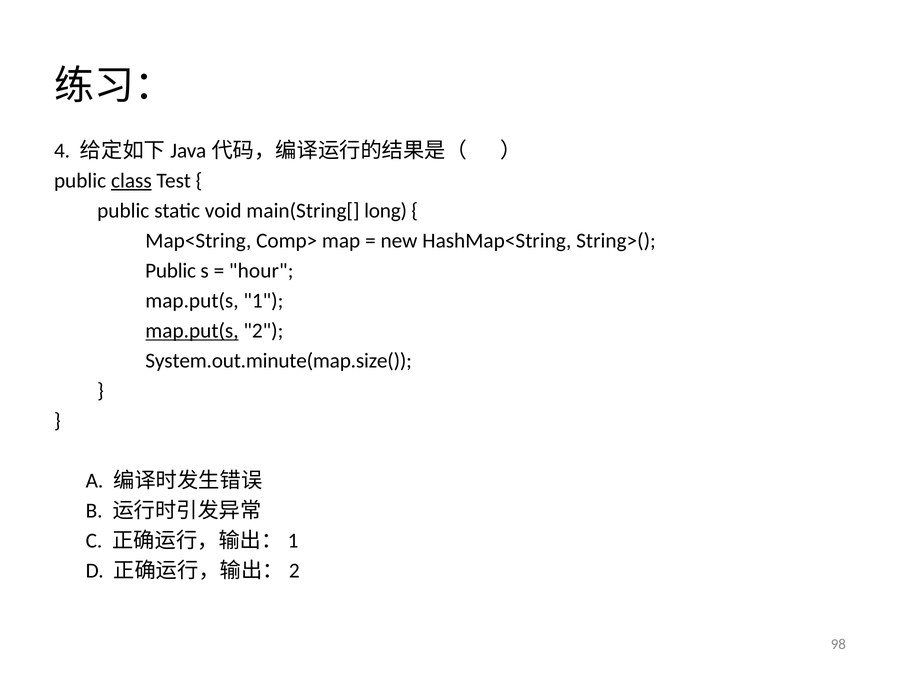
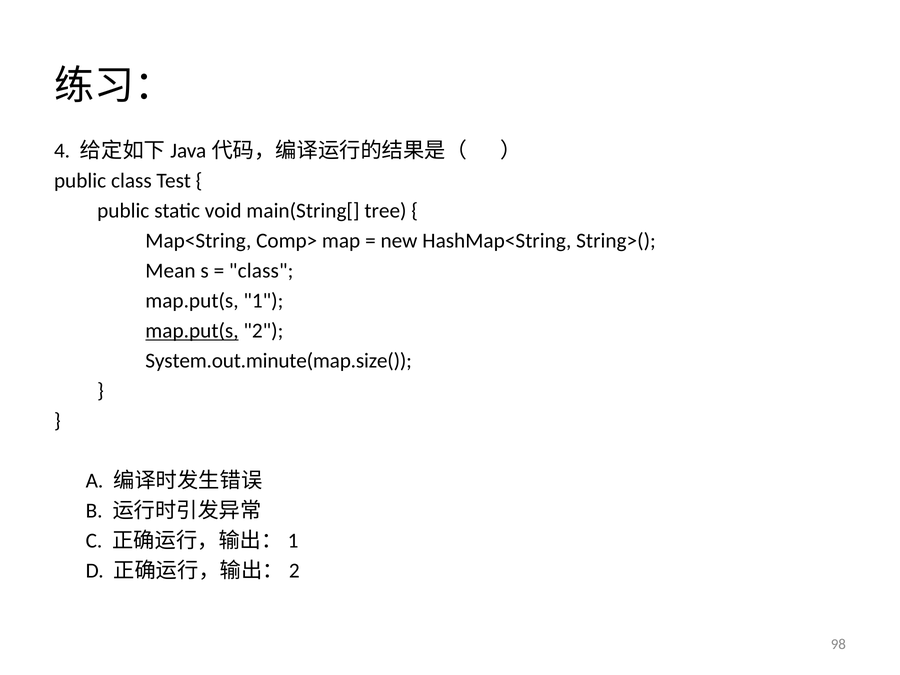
class underline: present -> none (131, 181)
long: long -> tree (385, 211)
Public: Public -> Mean (170, 271)
hour: hour -> class (261, 271)
